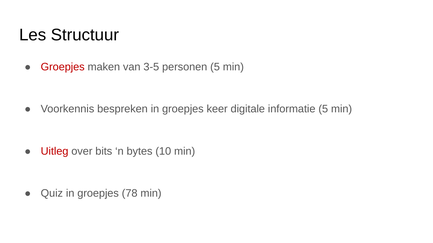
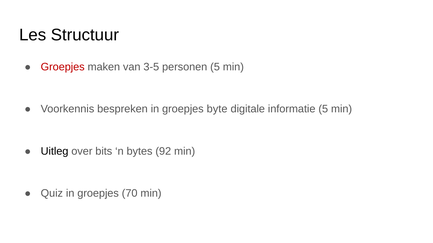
keer: keer -> byte (217, 109)
Uitleg colour: red -> black (55, 152)
10: 10 -> 92 (163, 152)
78: 78 -> 70 (130, 194)
